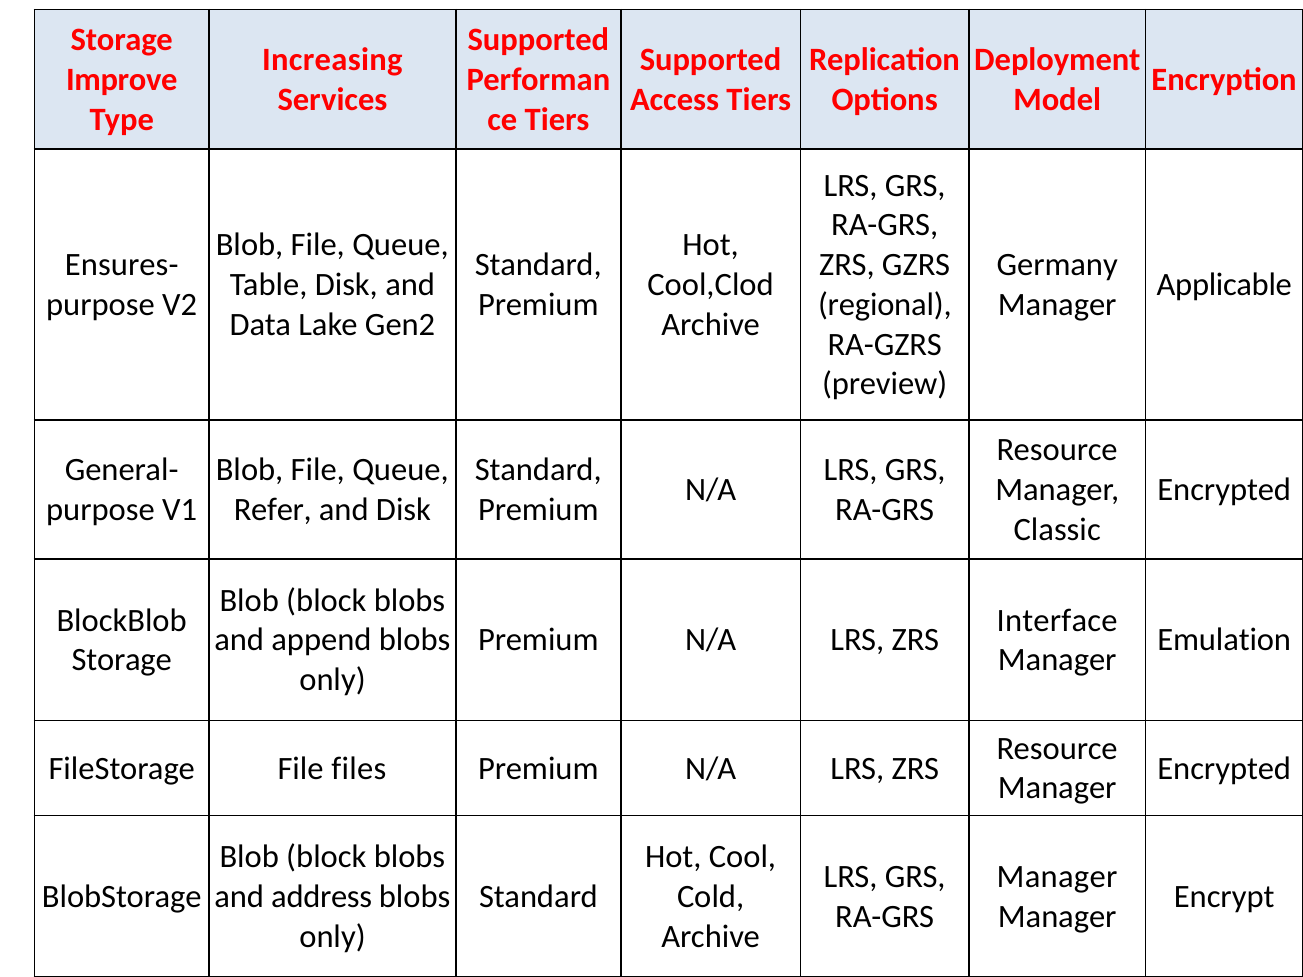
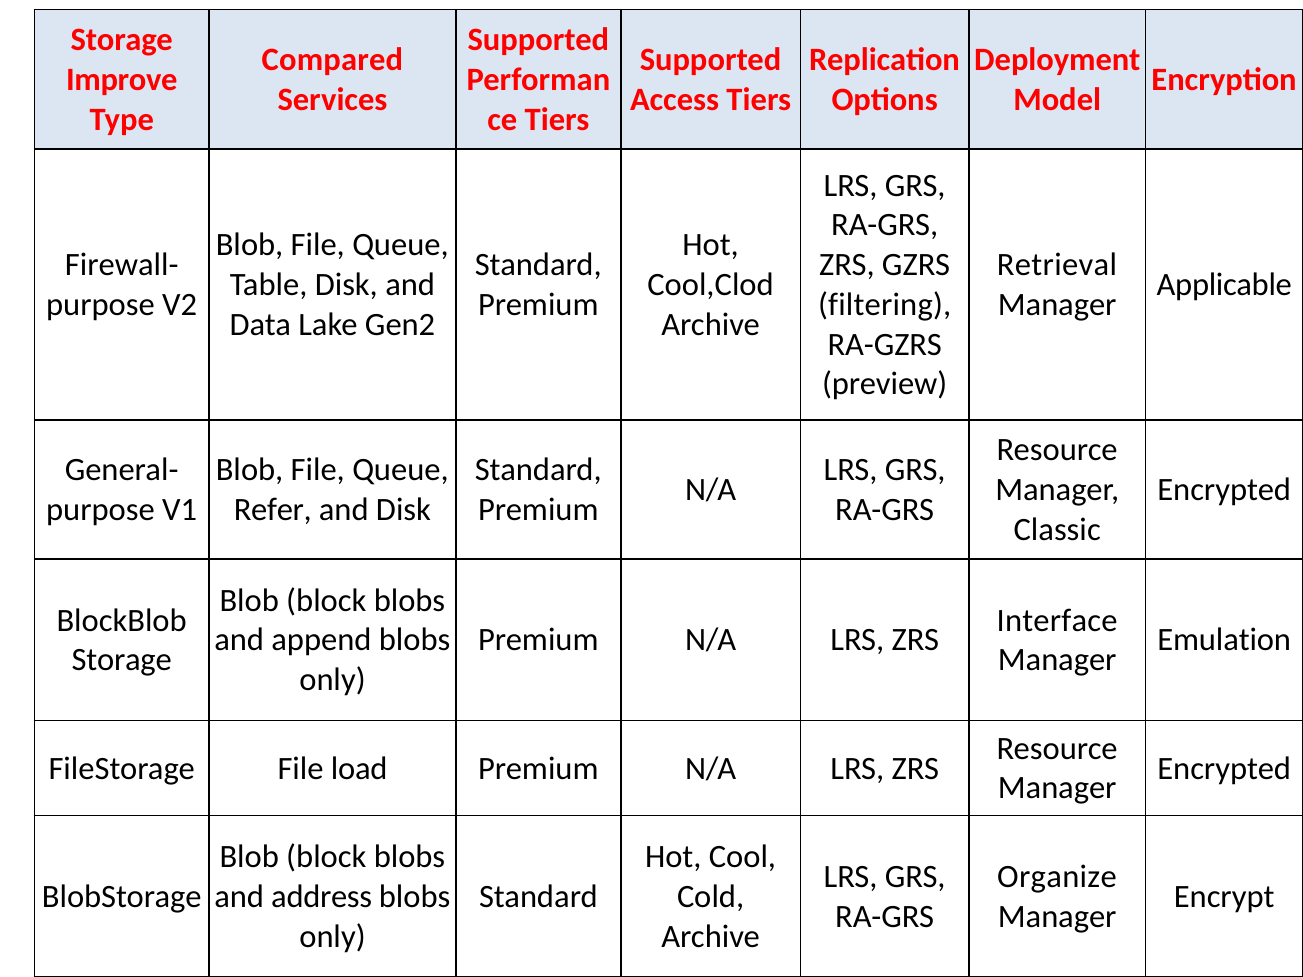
Increasing: Increasing -> Compared (332, 60)
Ensures-: Ensures- -> Firewall- (122, 265)
Germany: Germany -> Retrieval (1057, 265)
regional: regional -> filtering (885, 305)
files: files -> load (359, 769)
Manager: Manager -> Organize (1057, 877)
